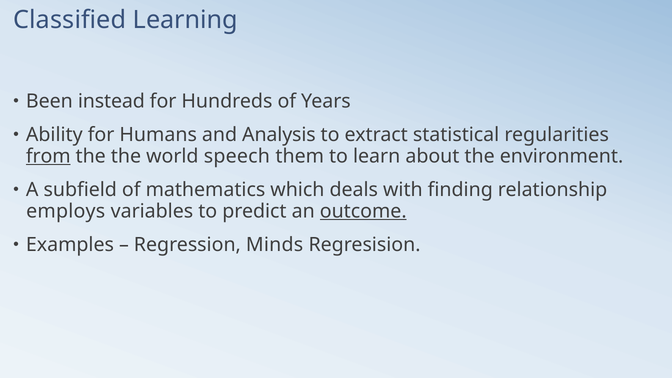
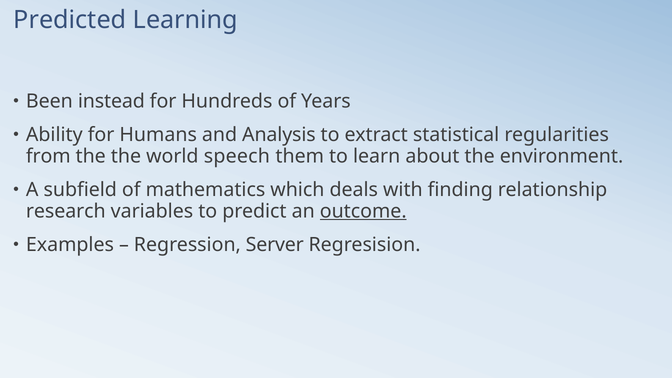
Classified: Classified -> Predicted (70, 20)
from underline: present -> none (48, 156)
employs: employs -> research (66, 211)
Minds: Minds -> Server (275, 245)
